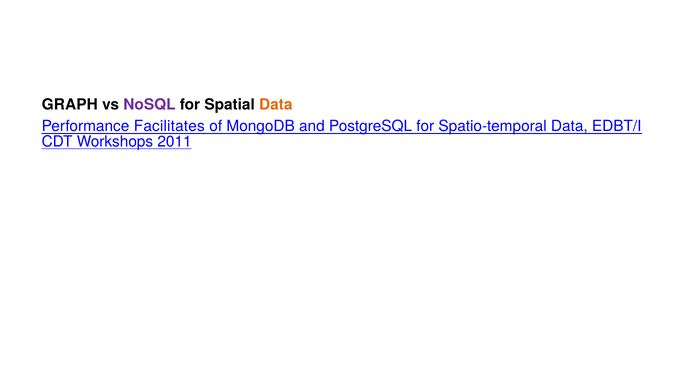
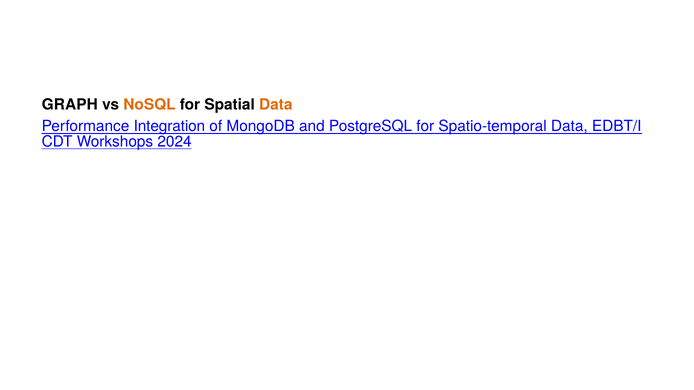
NoSQL colour: purple -> orange (149, 105)
Facilitates: Facilitates -> Integration (169, 126)
2011: 2011 -> 2024 (175, 142)
